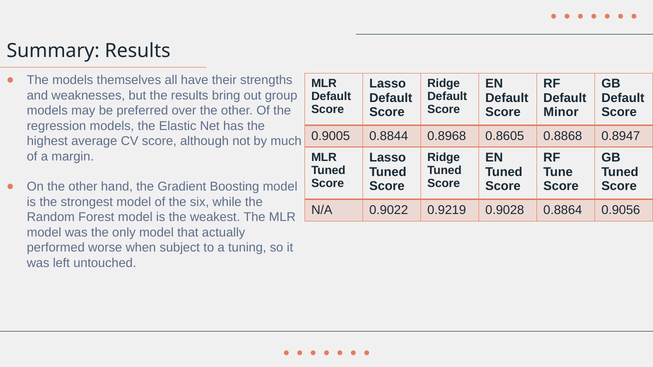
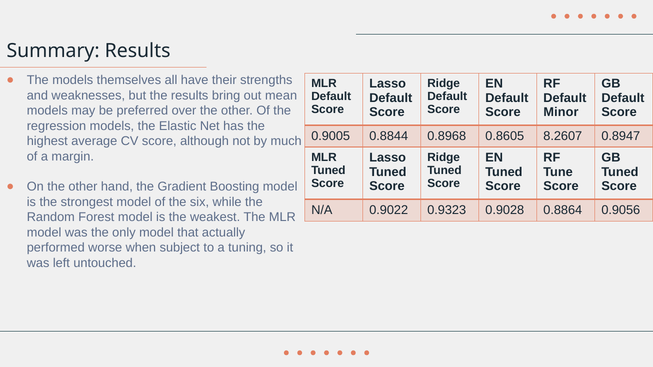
group: group -> mean (281, 95)
0.8868: 0.8868 -> 8.2607 (563, 136)
0.9219: 0.9219 -> 0.9323 (447, 210)
